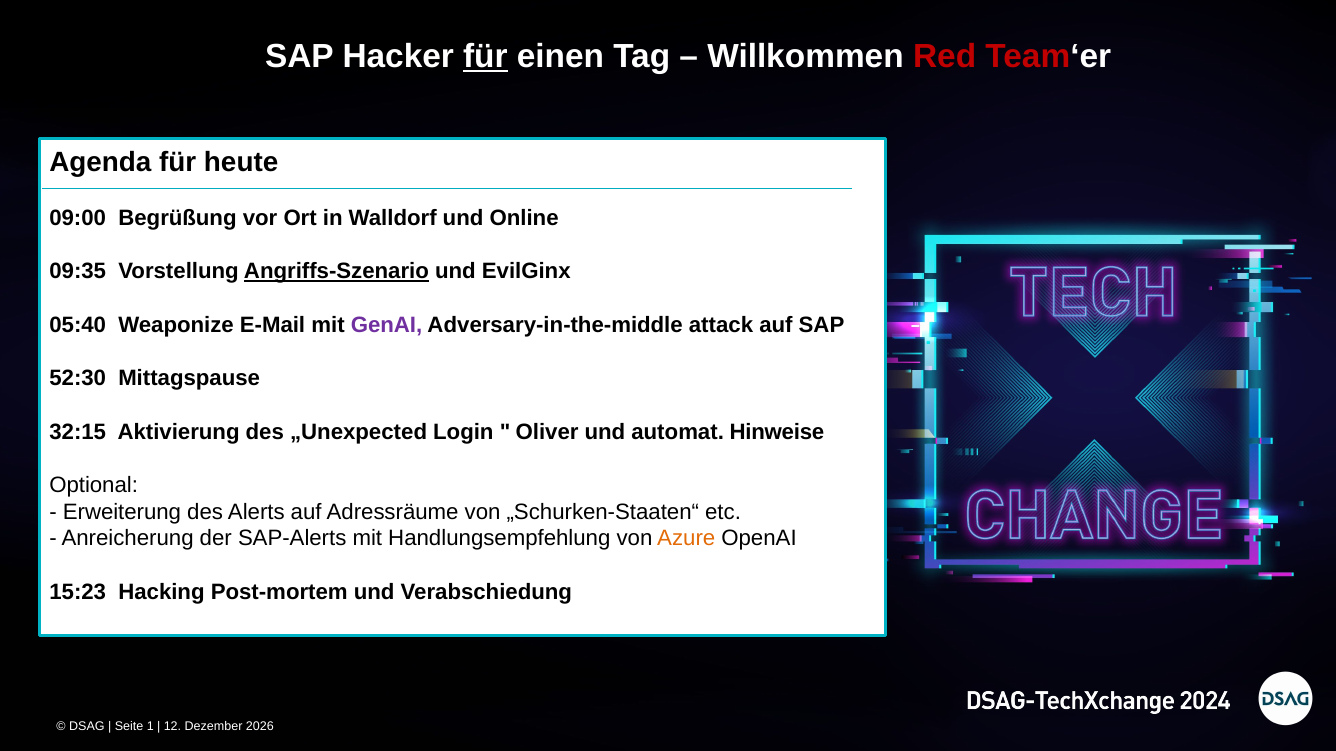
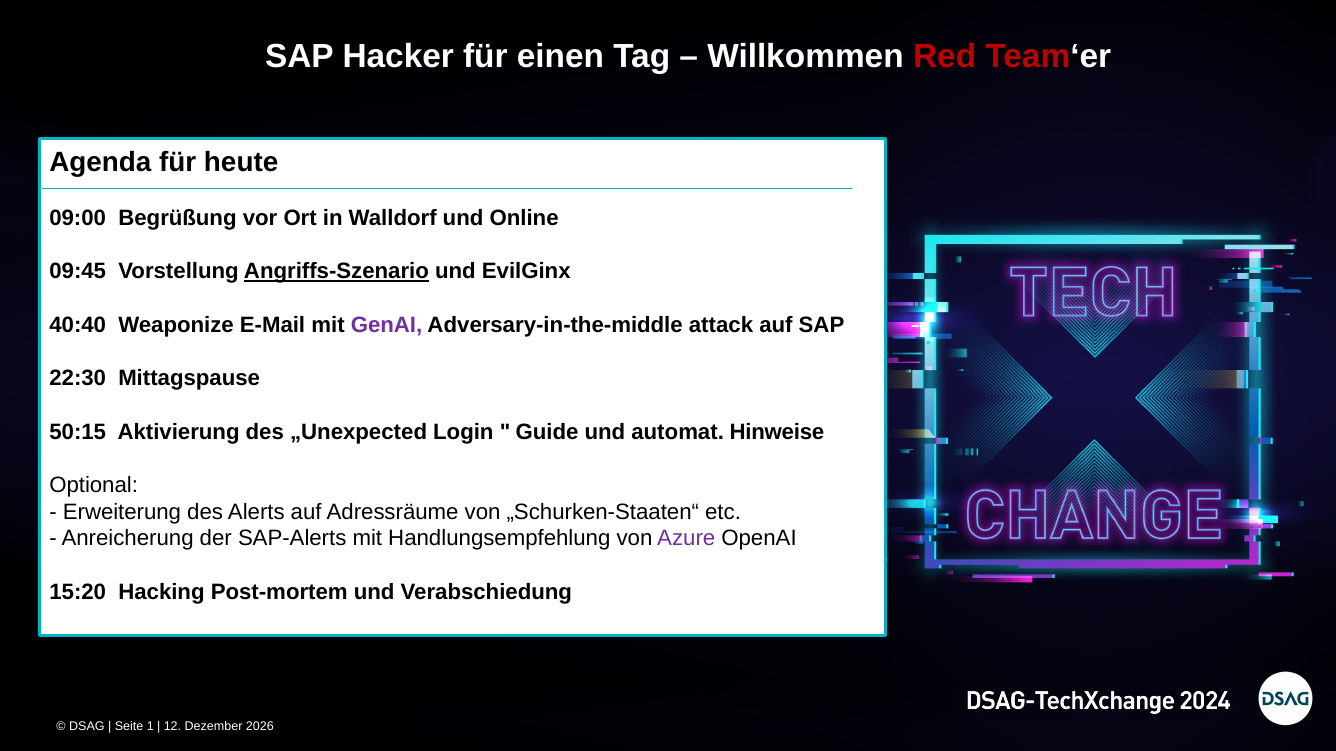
für underline: present -> none (485, 57)
09:35: 09:35 -> 09:45 (78, 272)
05:40: 05:40 -> 40:40 (78, 325)
52:30: 52:30 -> 22:30 (78, 379)
32:15: 32:15 -> 50:15 (78, 432)
Oliver: Oliver -> Guide (547, 432)
Azure colour: orange -> purple (686, 539)
15:23: 15:23 -> 15:20 (78, 592)
